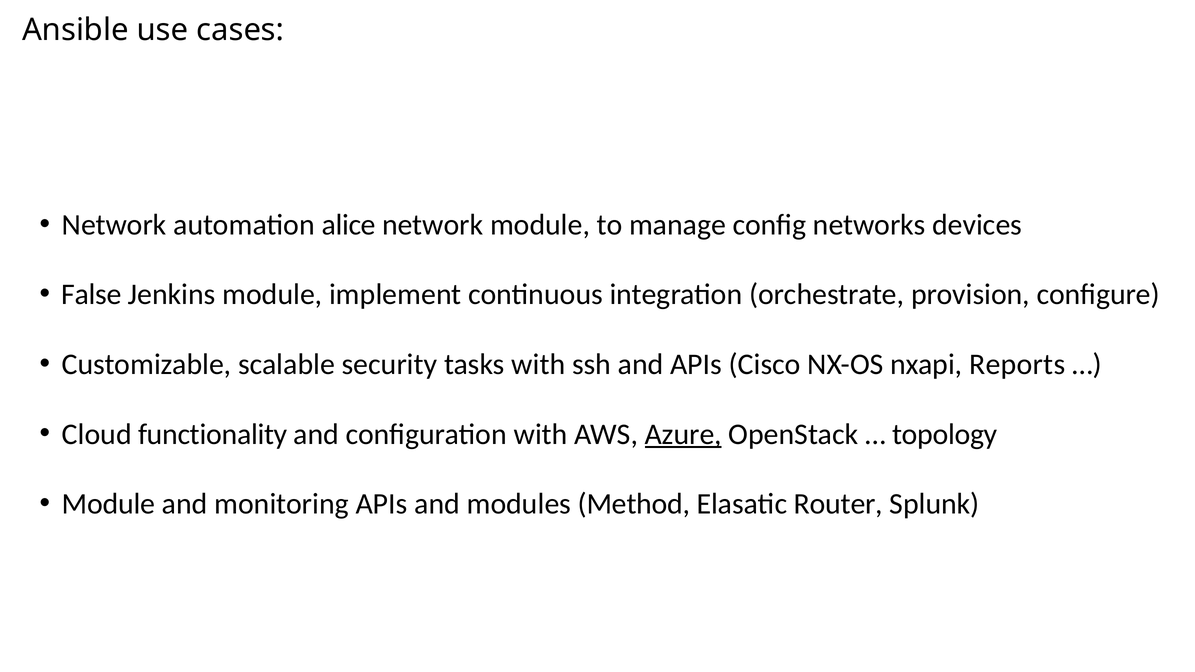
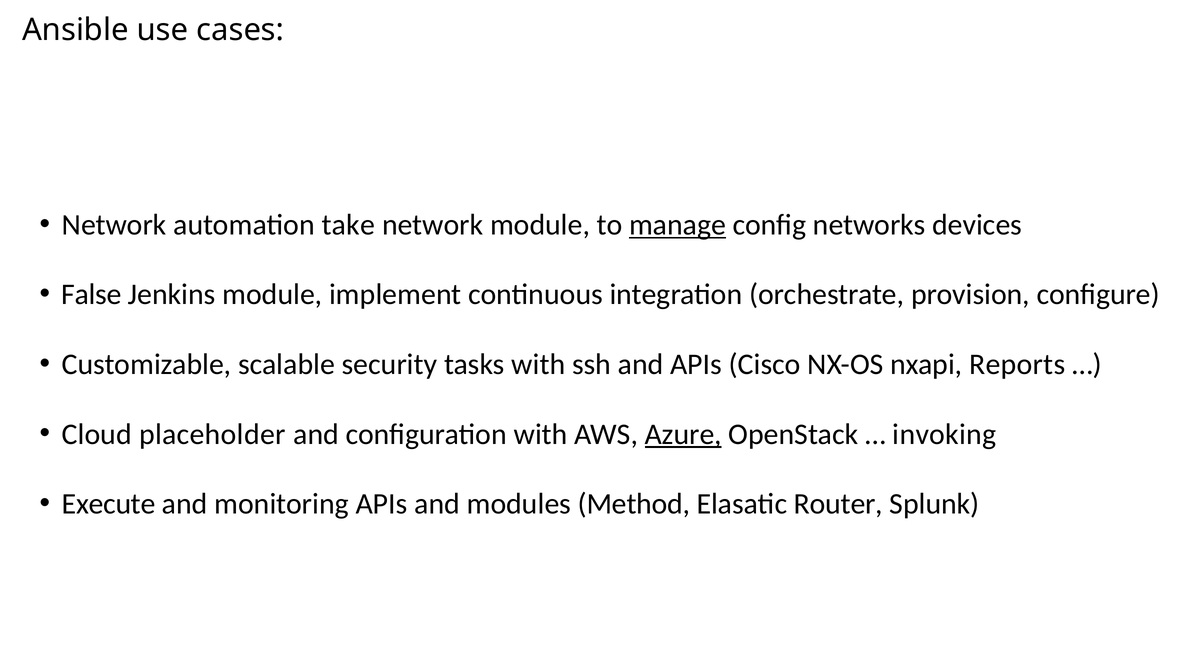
alice: alice -> take (348, 225)
manage underline: none -> present (678, 225)
functionality: functionality -> placeholder (212, 434)
topology: topology -> invoking (944, 434)
Module: Module -> Execute (109, 504)
